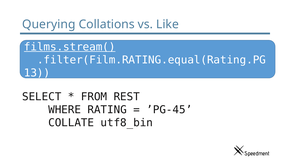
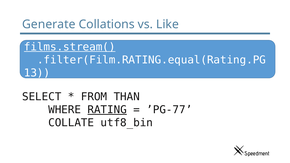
Querying: Querying -> Generate (49, 24)
REST: REST -> THAN (127, 97)
RATING underline: none -> present (107, 110)
’PG-45: ’PG-45 -> ’PG-77 (169, 110)
